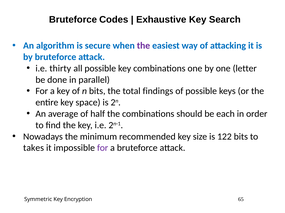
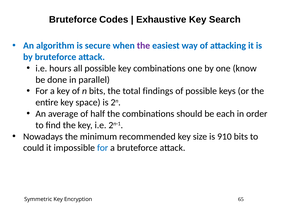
thirty: thirty -> hours (60, 69)
letter: letter -> know (245, 69)
122: 122 -> 910 (224, 137)
takes: takes -> could (34, 148)
for colour: purple -> blue (103, 148)
